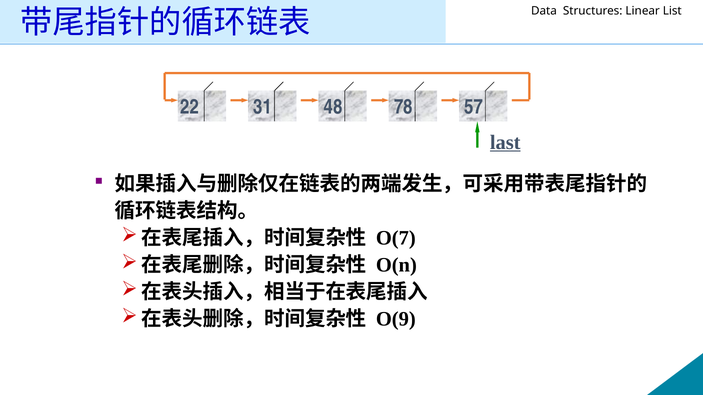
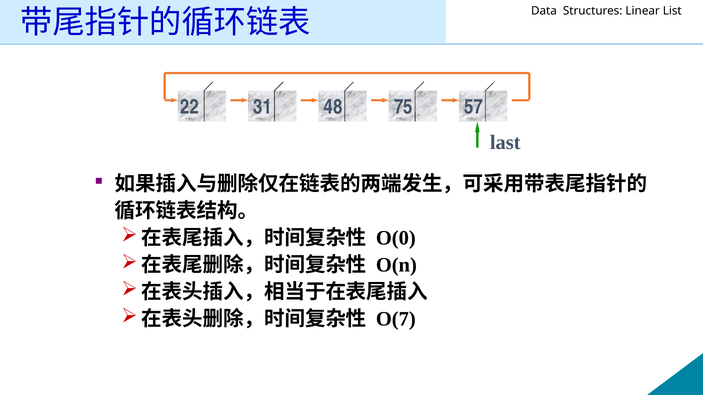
78: 78 -> 75 (403, 107)
last underline: present -> none (505, 142)
O(7: O(7 -> O(0 (396, 238)
O(9: O(9 -> O(7 (396, 320)
